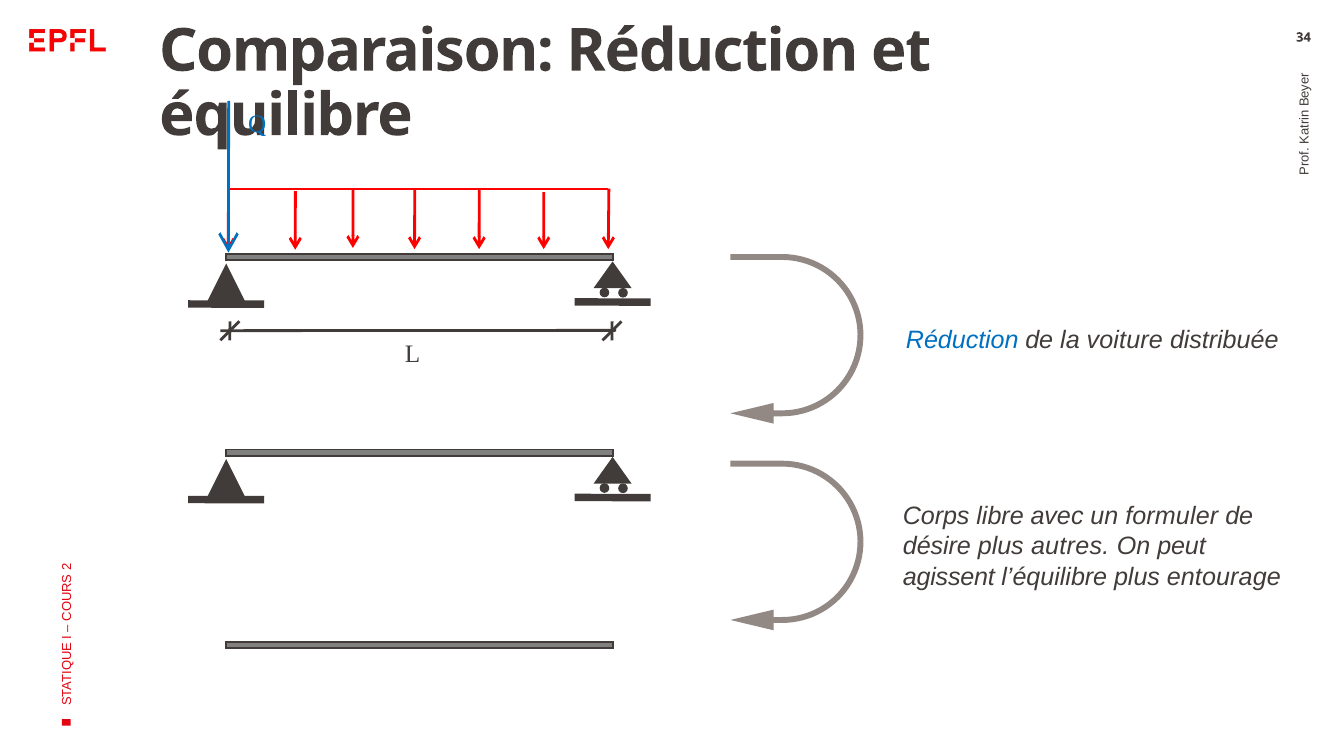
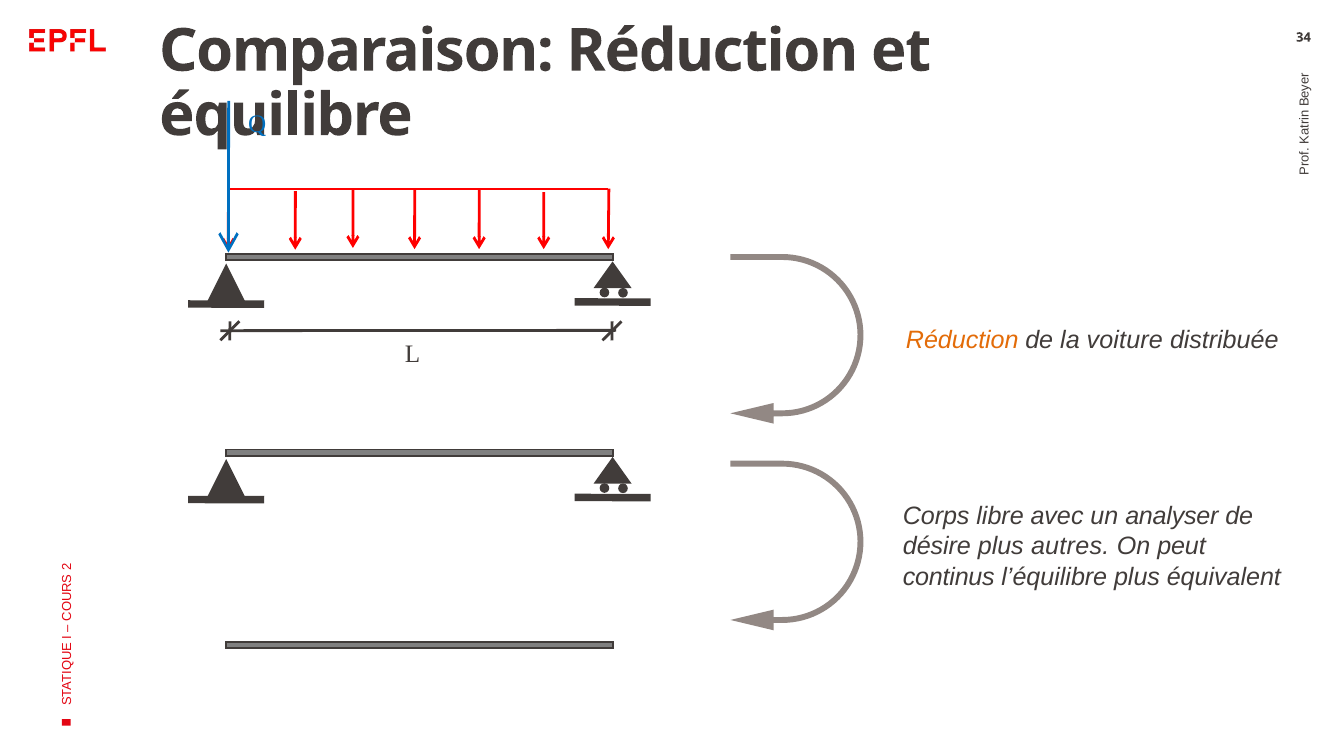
Réduction colour: blue -> orange (962, 341)
formuler: formuler -> analyser (1172, 517)
agissent: agissent -> continus (949, 577)
entourage: entourage -> équivalent (1224, 577)
